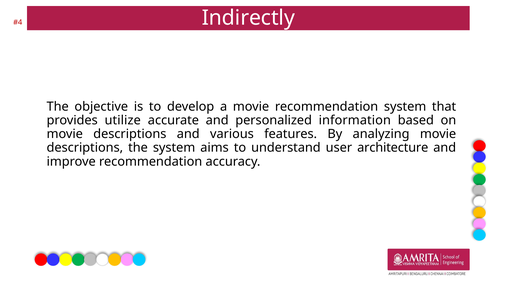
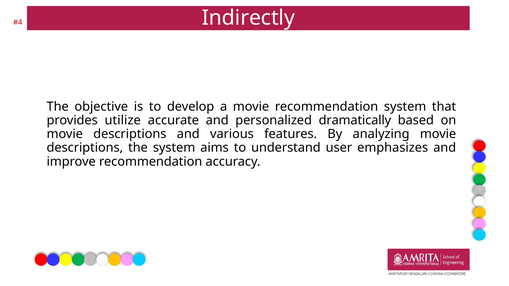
information: information -> dramatically (355, 120)
architecture: architecture -> emphasizes (393, 148)
